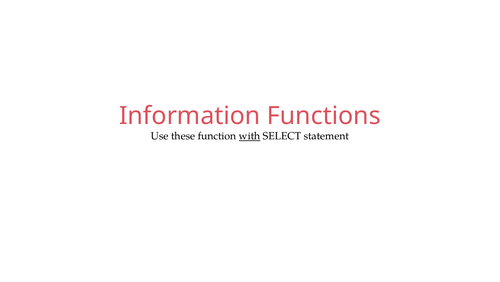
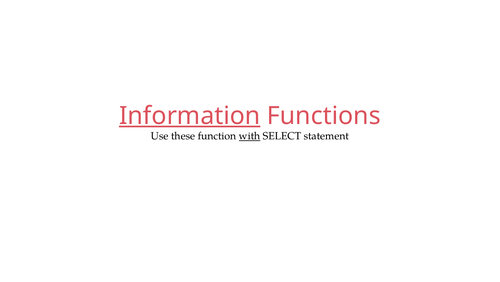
Information underline: none -> present (190, 115)
